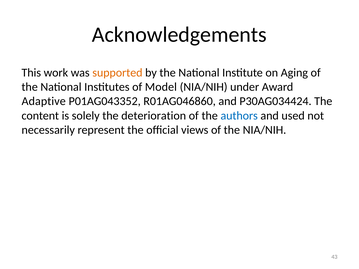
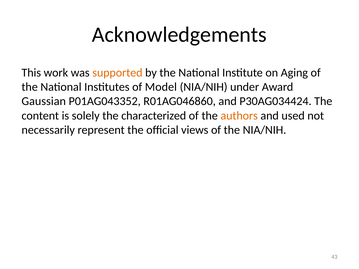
Adaptive: Adaptive -> Gaussian (44, 101)
deterioration: deterioration -> characterized (154, 116)
authors colour: blue -> orange (239, 116)
